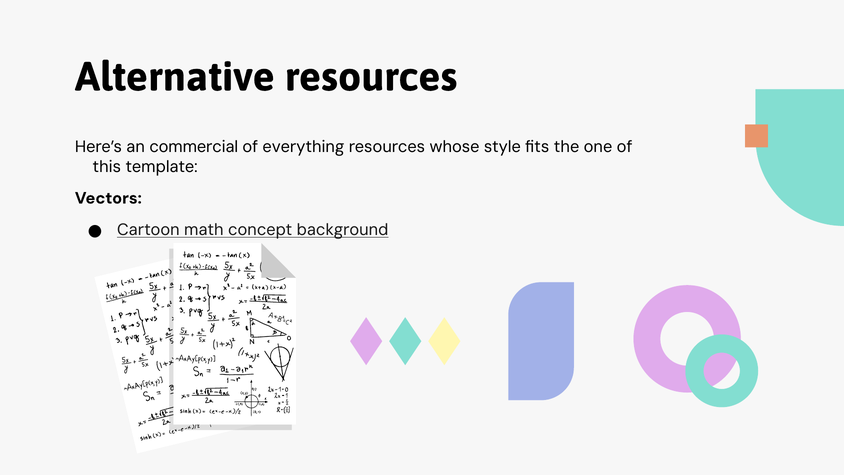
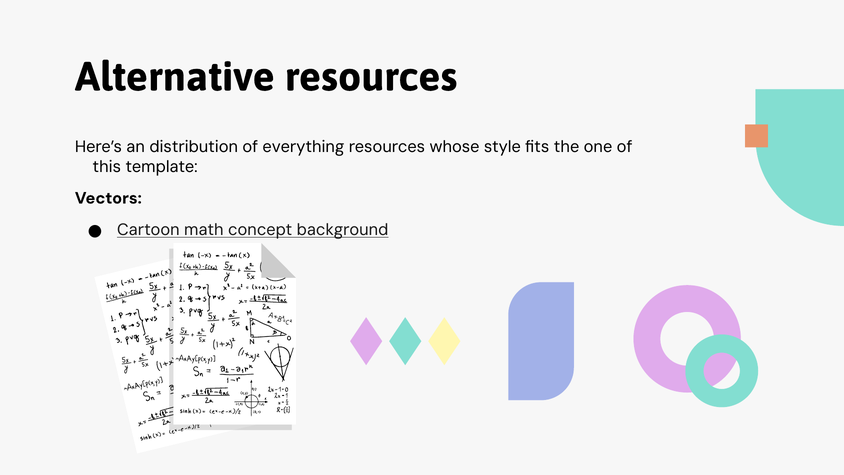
commercial: commercial -> distribution (194, 147)
